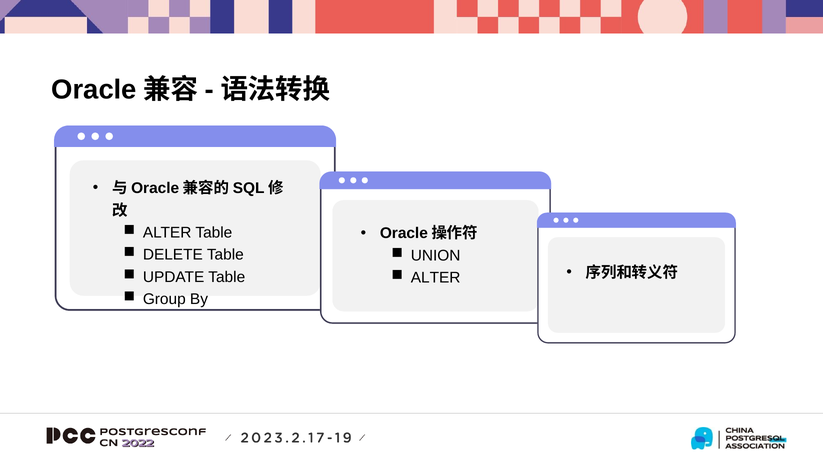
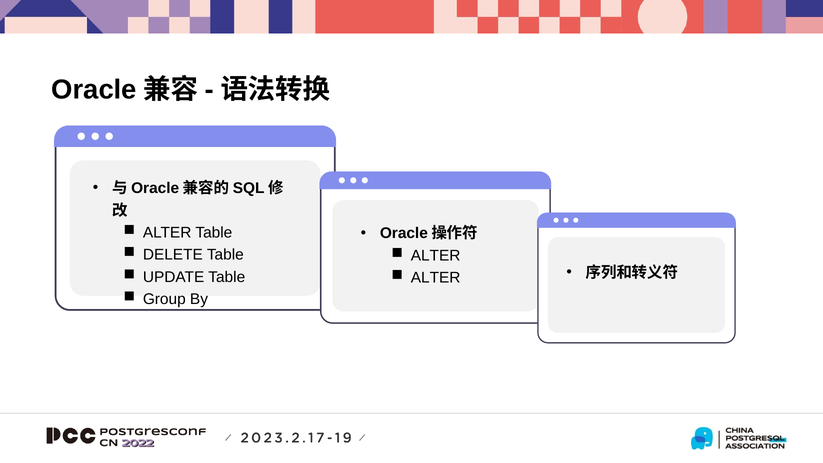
UNION: UNION -> ALTER (436, 255)
